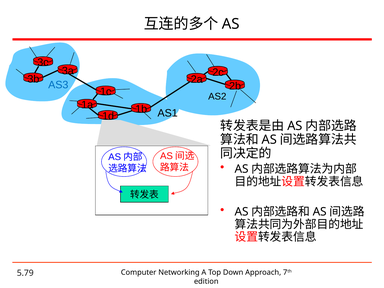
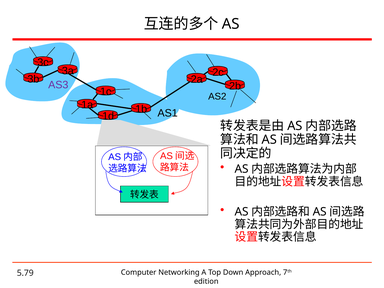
AS3 colour: blue -> purple (58, 85)
